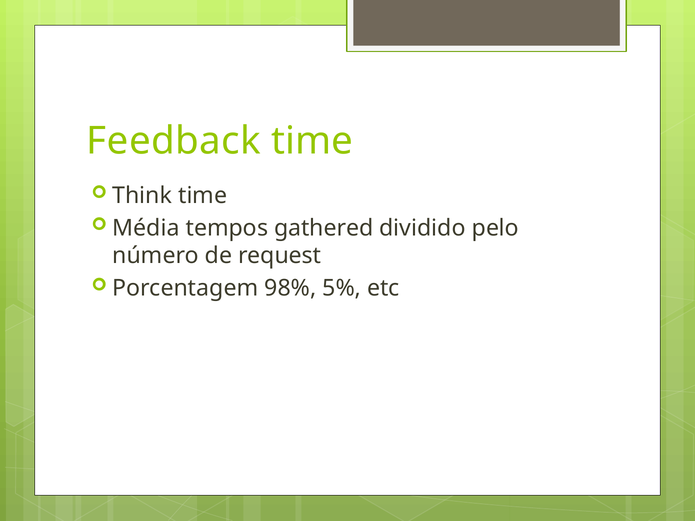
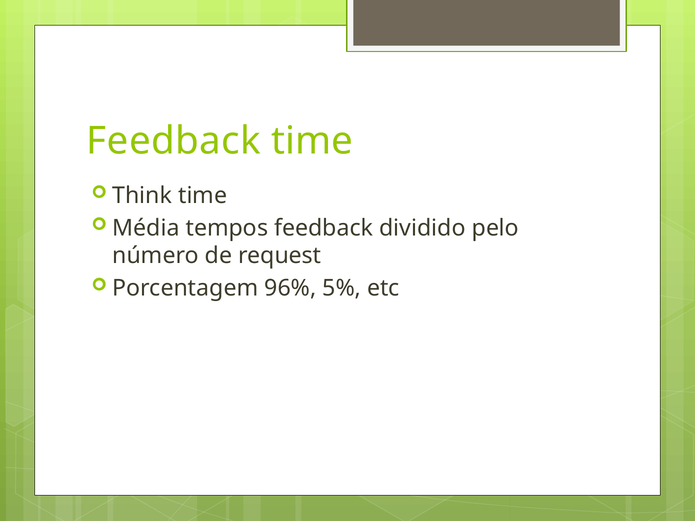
tempos gathered: gathered -> feedback (324, 228)
98%: 98% -> 96% (290, 288)
